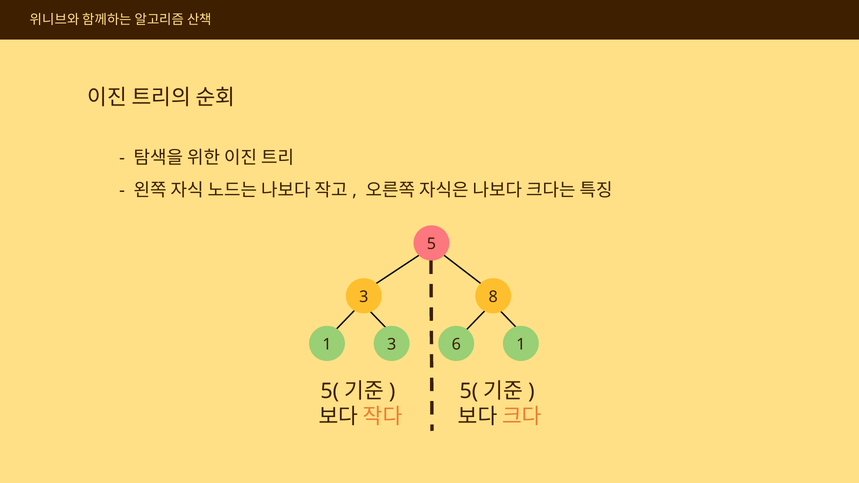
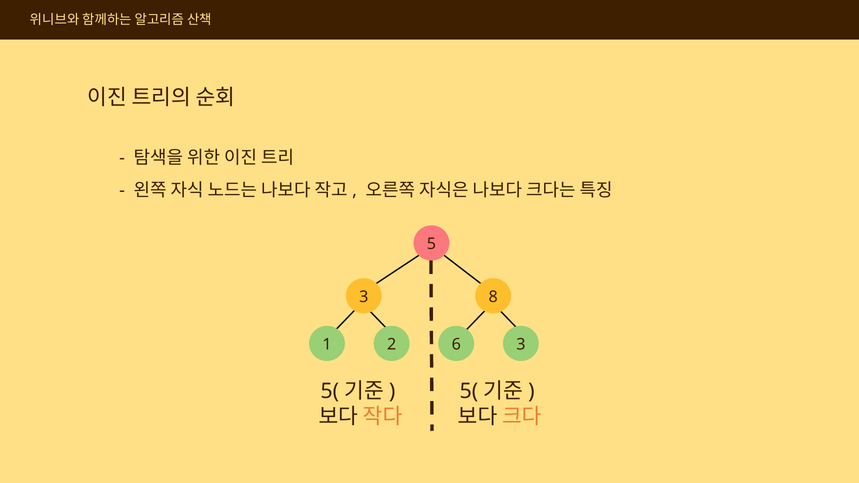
1 3: 3 -> 2 (392, 345)
6 1: 1 -> 3 (521, 345)
